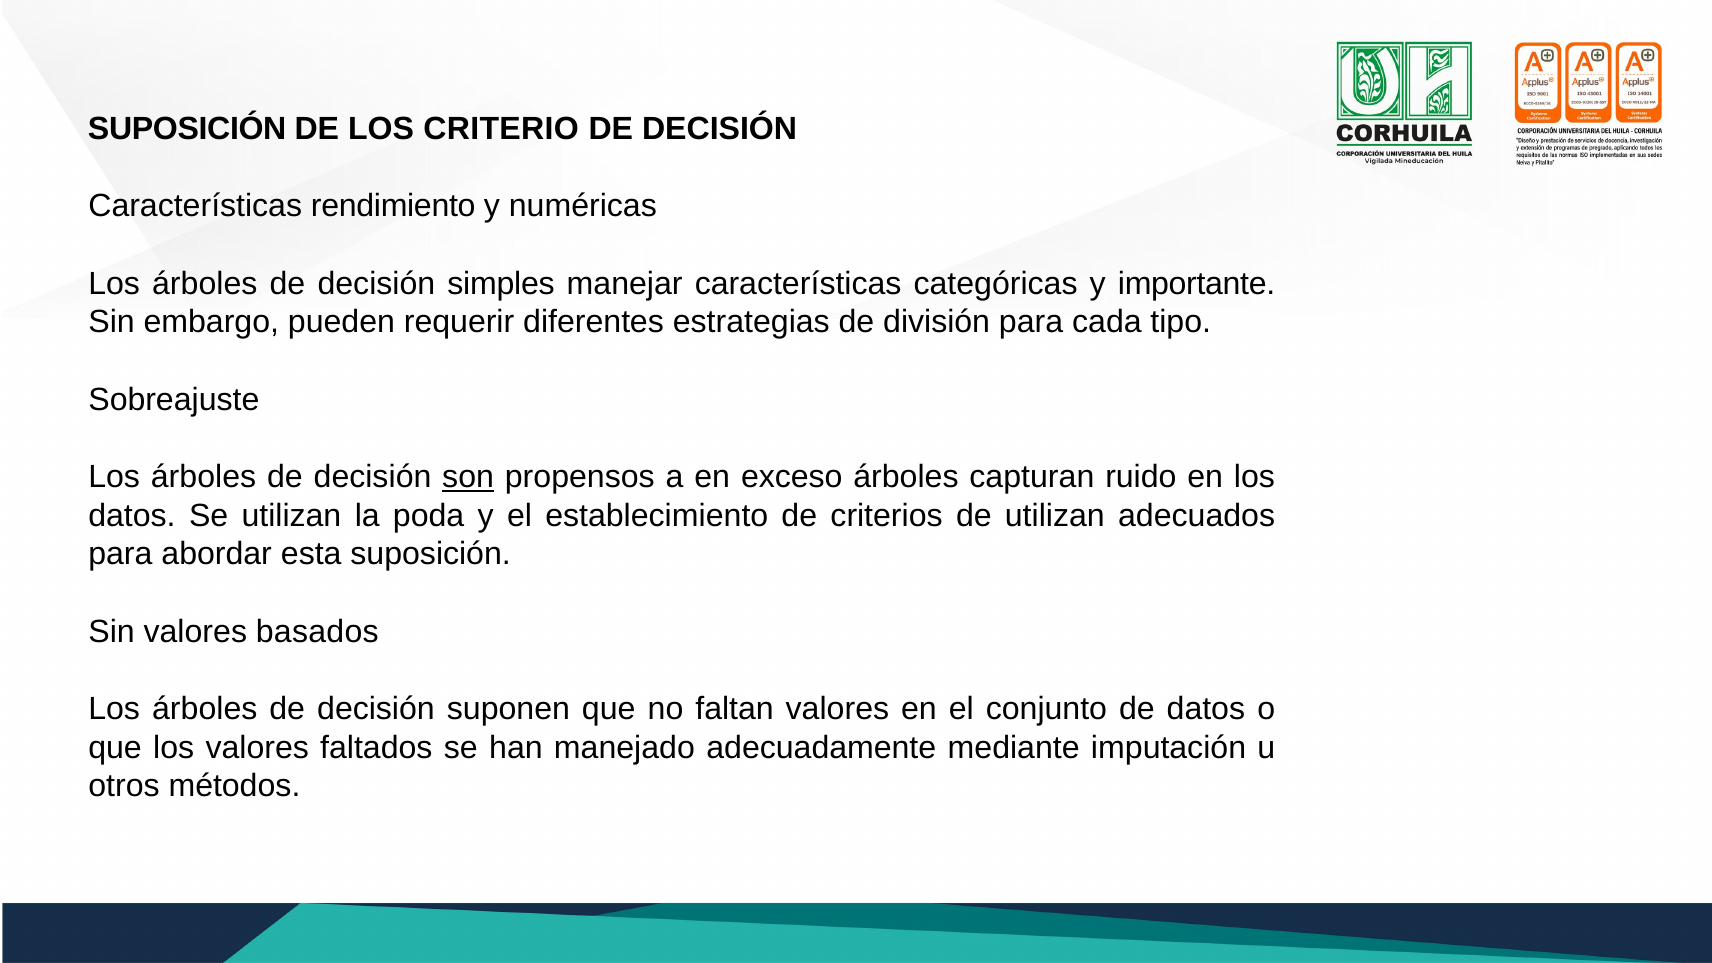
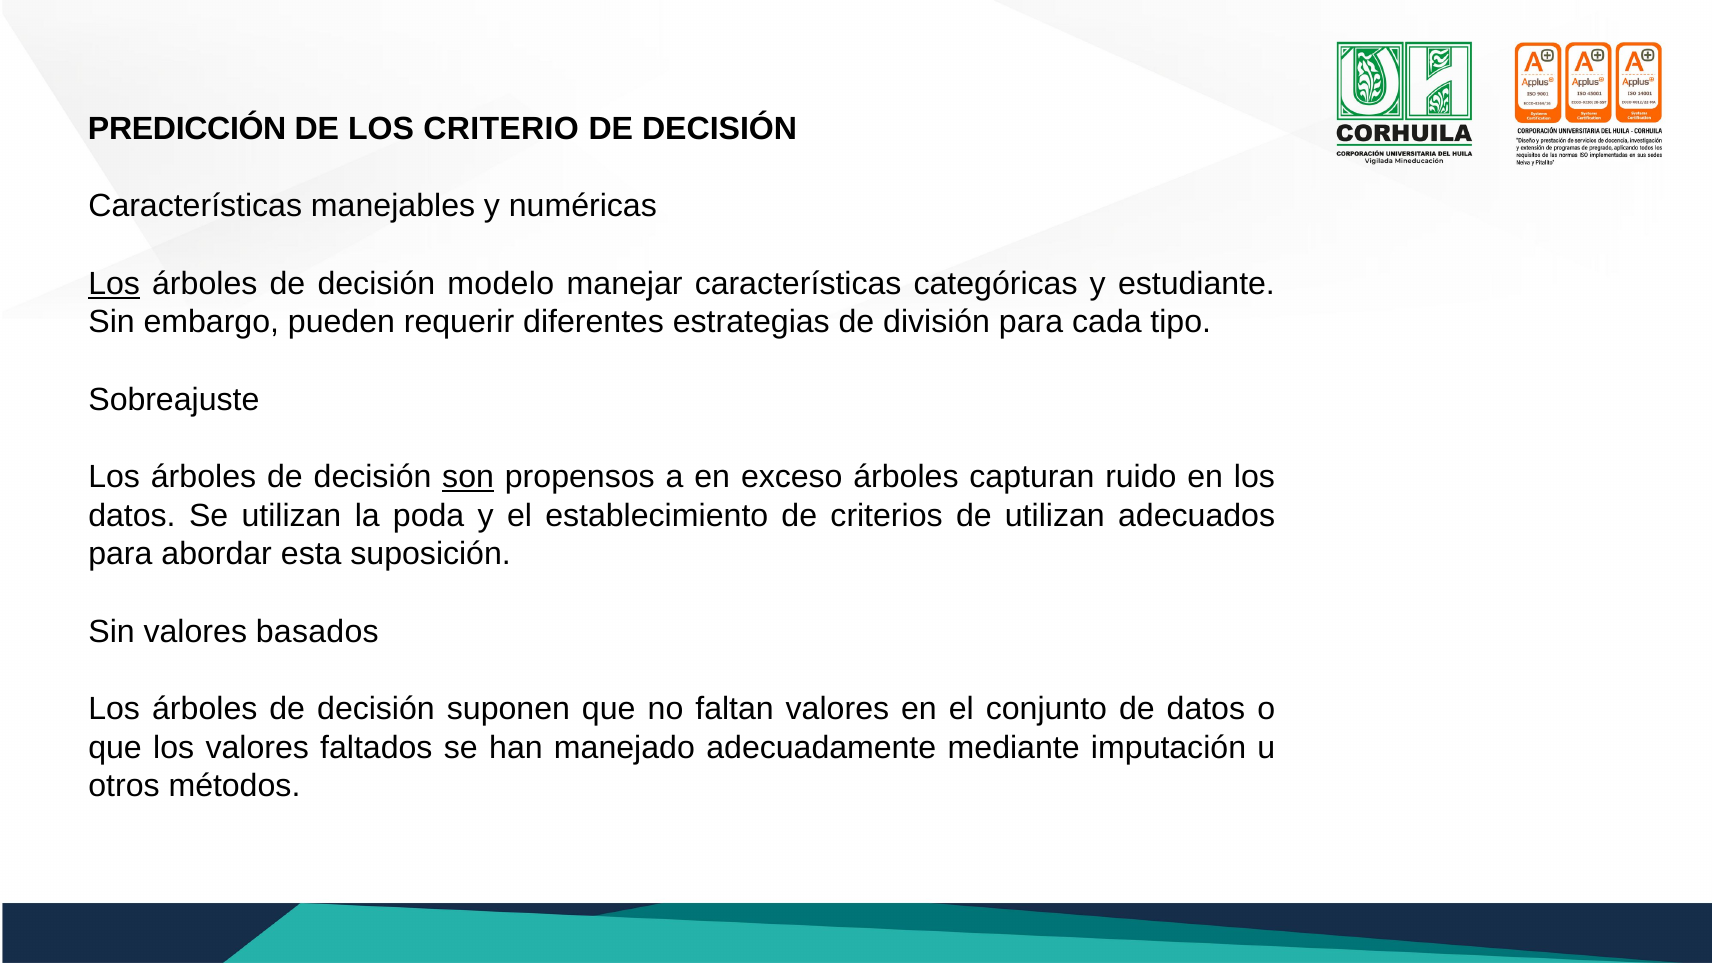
SUPOSICIÓN: SUPOSICIÓN -> PREDICCIÓN (187, 129)
rendimiento: rendimiento -> manejables (393, 206)
Los underline: none -> present (114, 284)
simples: simples -> modelo (501, 284)
importante: importante -> estudiante (1196, 284)
